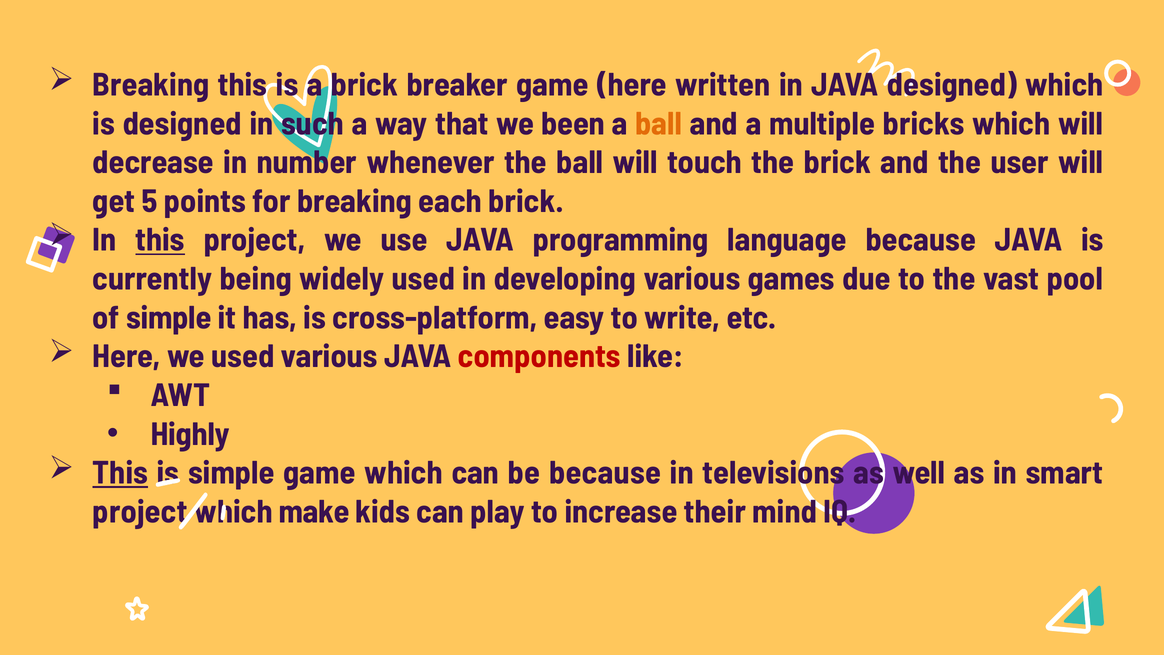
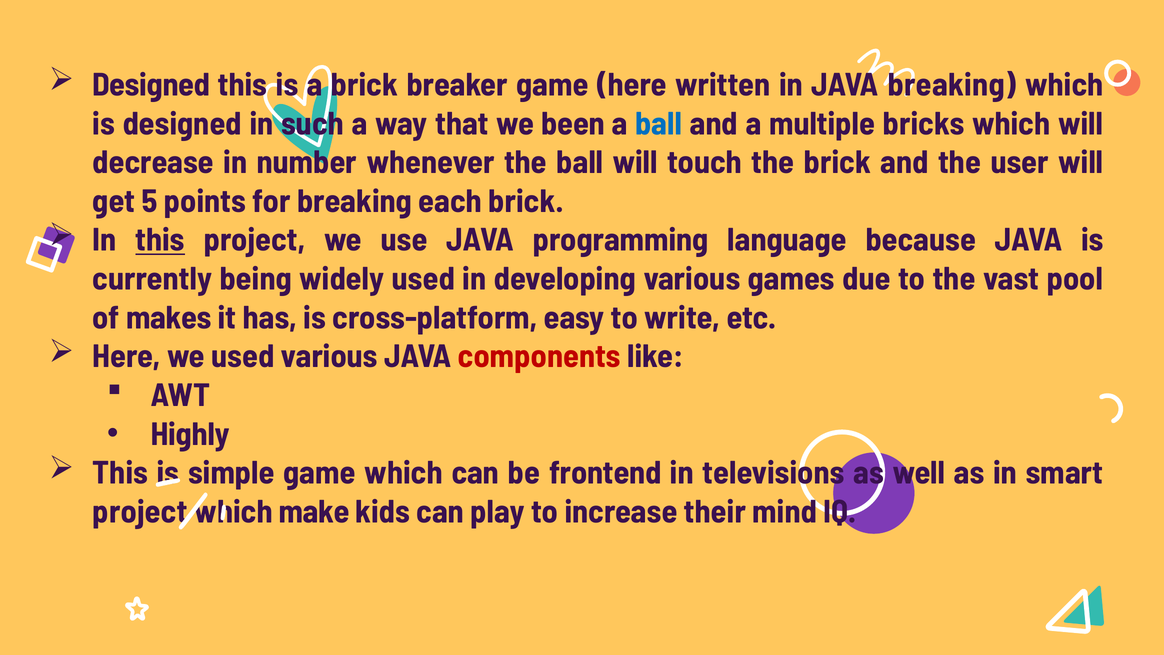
Breaking: Breaking -> Designed (151, 85)
JAVA designed: designed -> breaking (952, 85)
ball colour: orange -> blue (659, 124)
of simple: simple -> makes (169, 318)
This underline: present -> none (120, 473)
be because: because -> frontend (605, 473)
